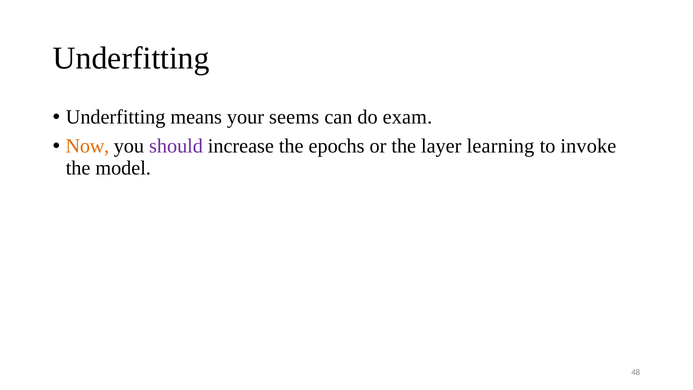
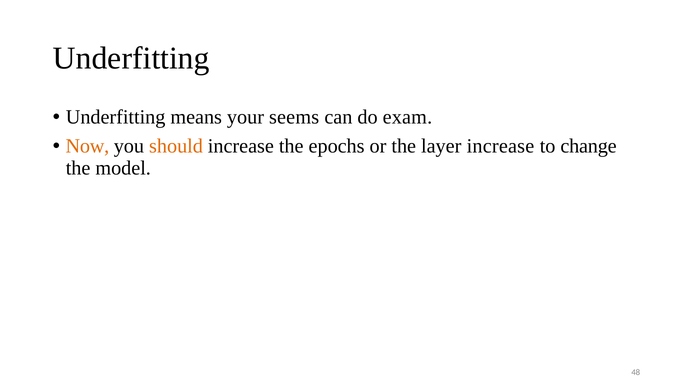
should colour: purple -> orange (176, 146)
layer learning: learning -> increase (500, 146)
invoke: invoke -> change (589, 146)
